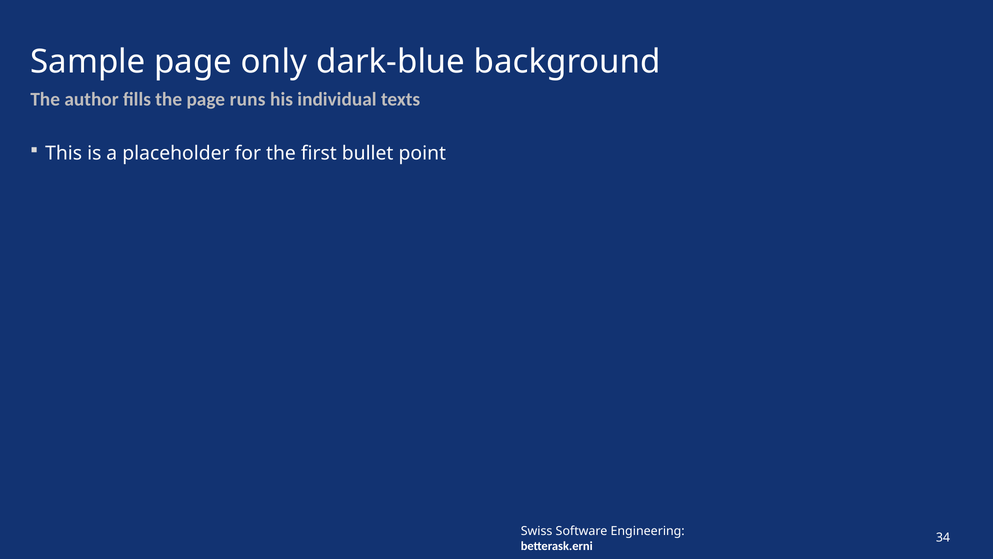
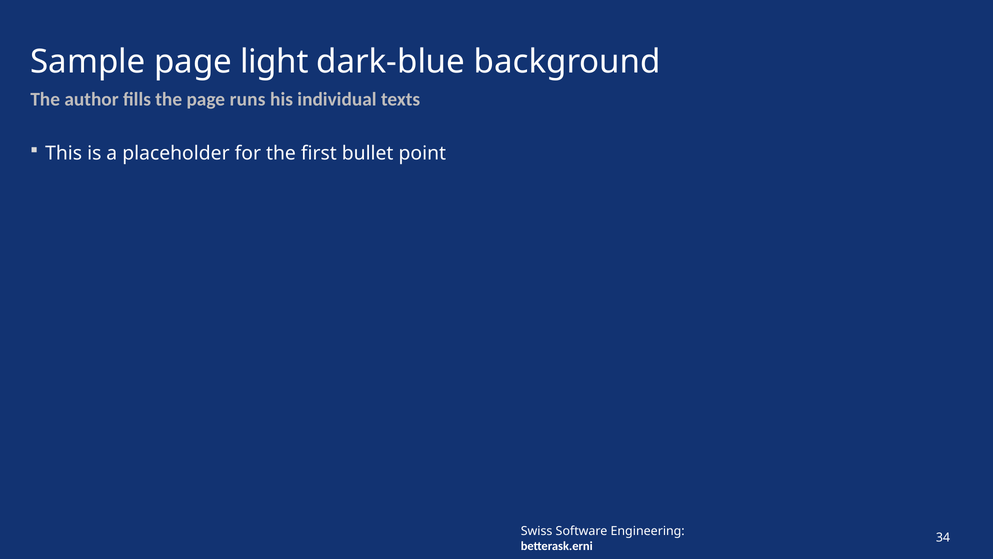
only: only -> light (274, 62)
